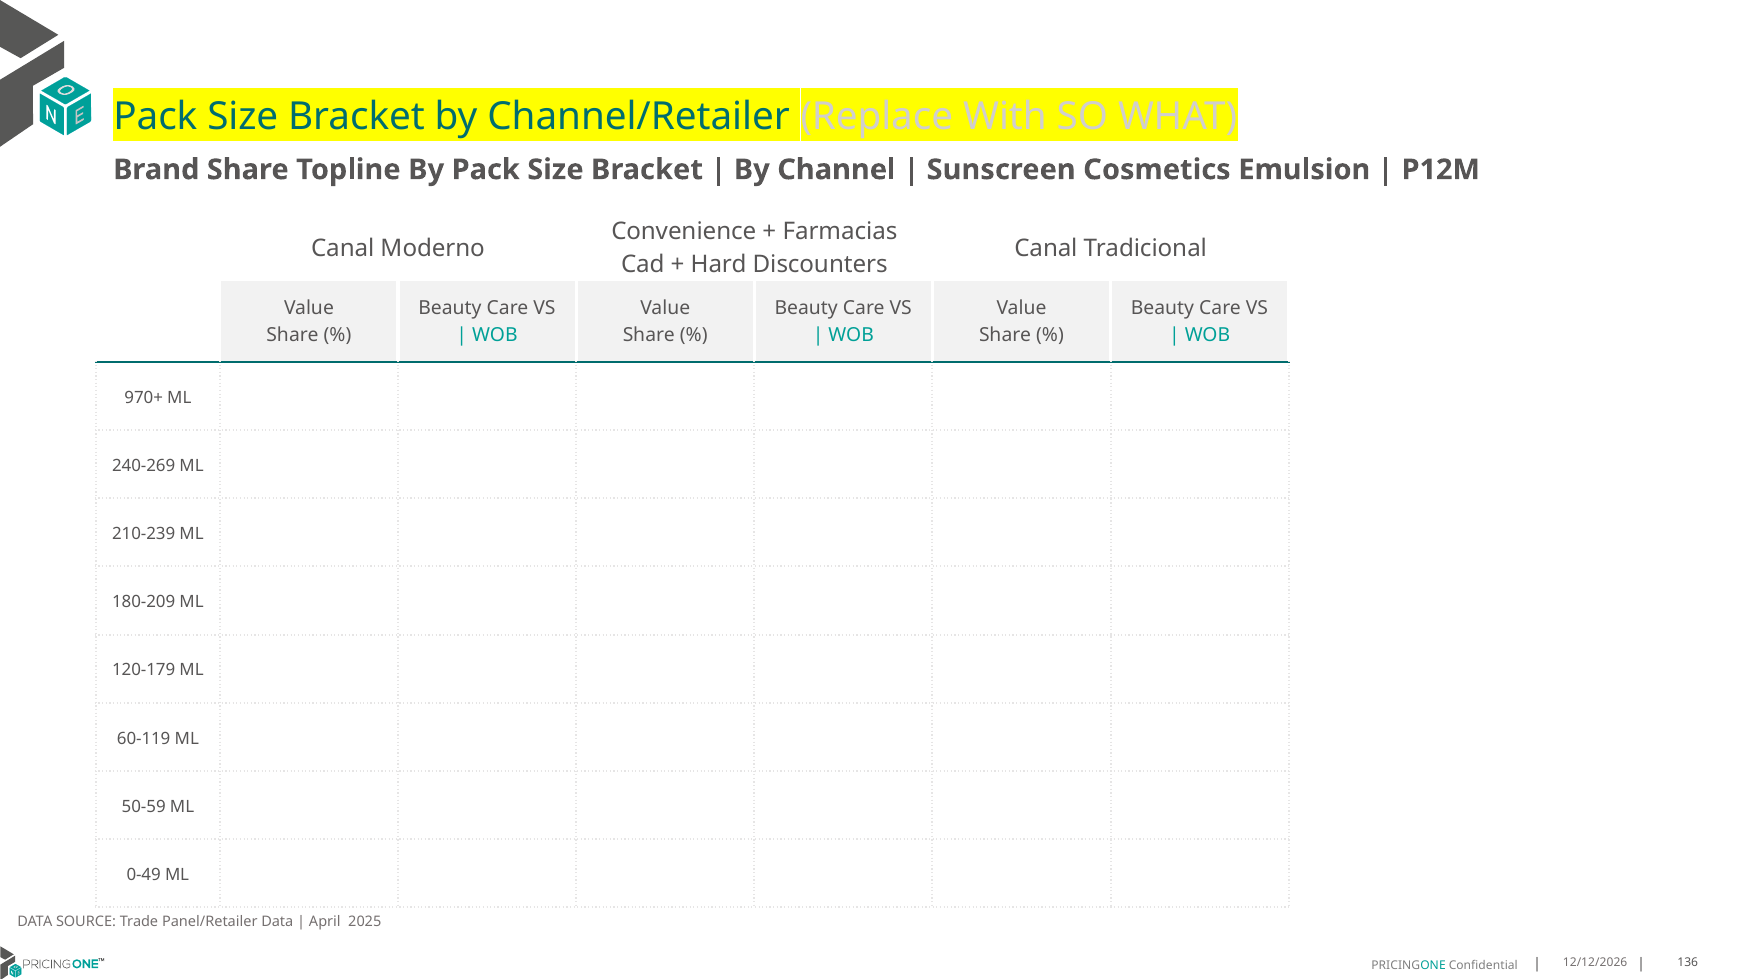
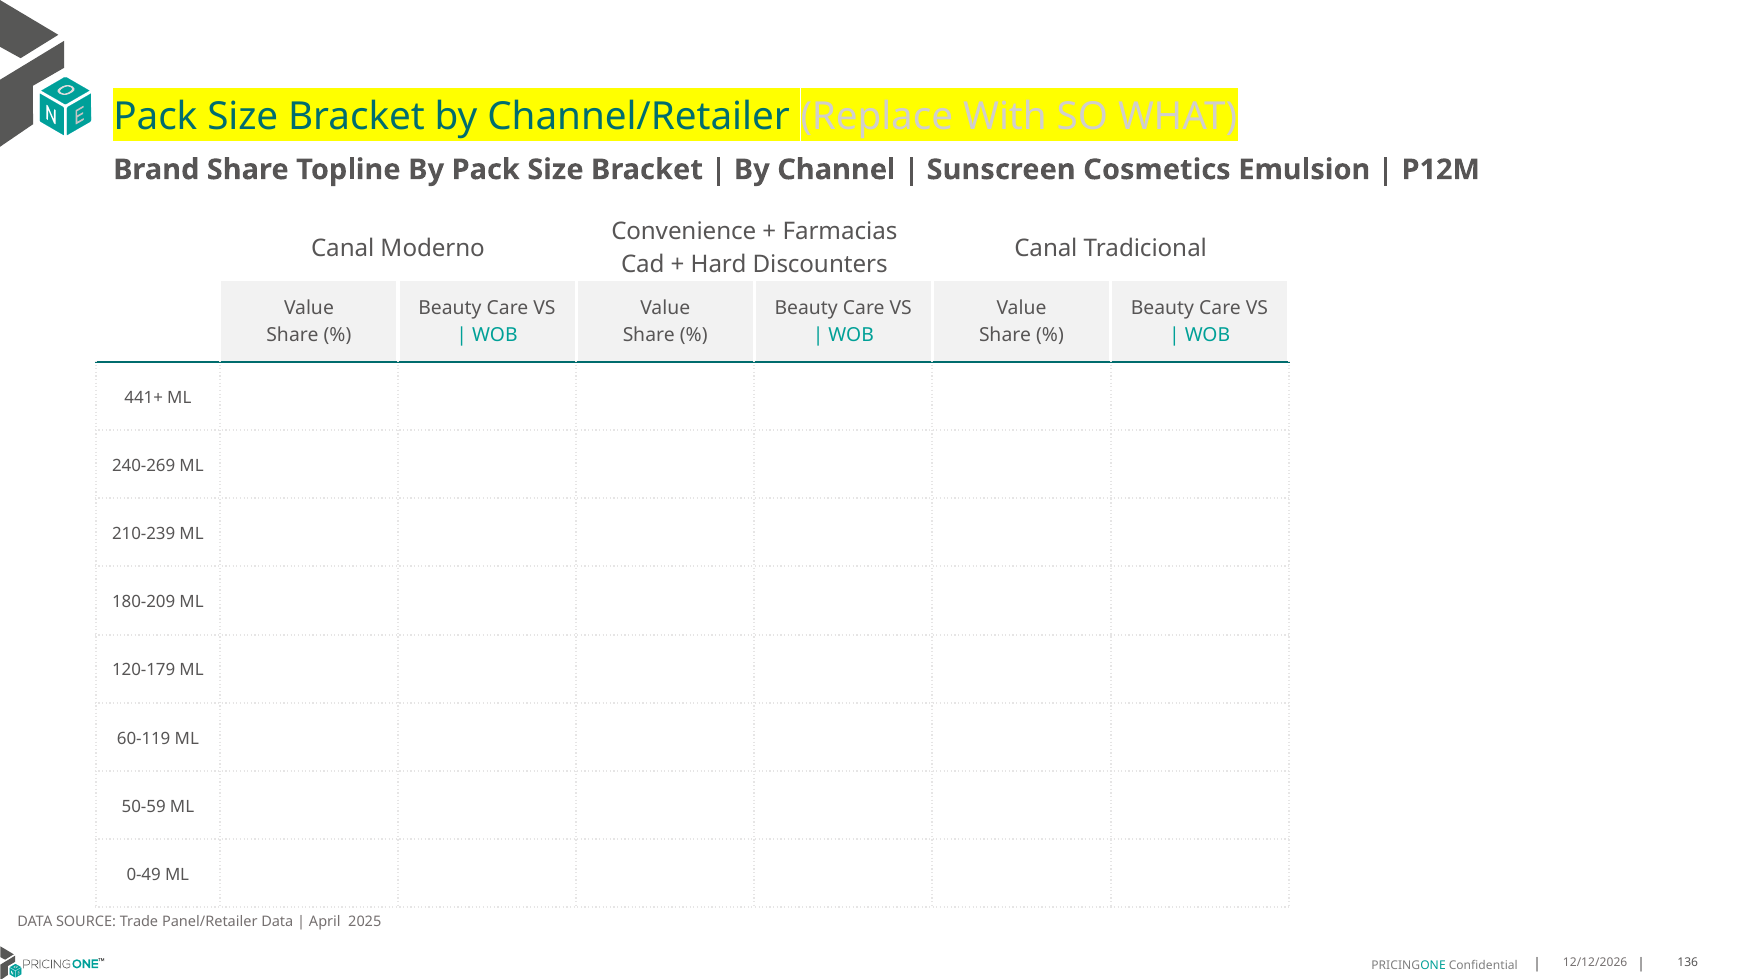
970+: 970+ -> 441+ (144, 398)
